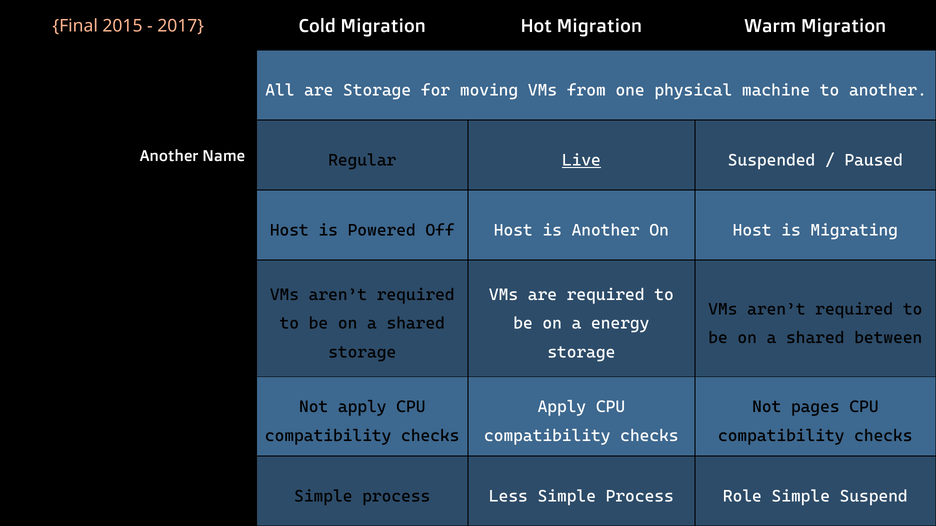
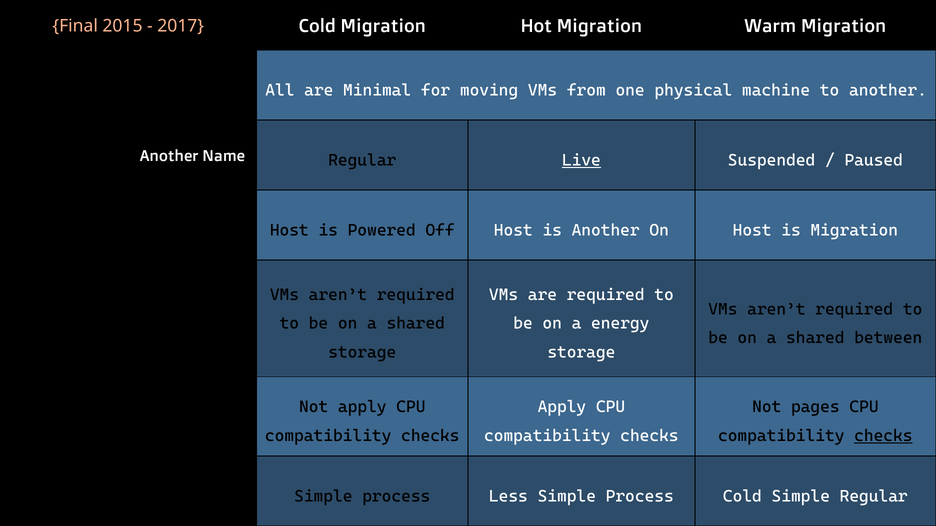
are Storage: Storage -> Minimal (377, 90)
is Migrating: Migrating -> Migration (854, 230)
checks underline: none -> present (883, 436)
Process Role: Role -> Cold (742, 497)
Simple Suspend: Suspend -> Regular (874, 497)
